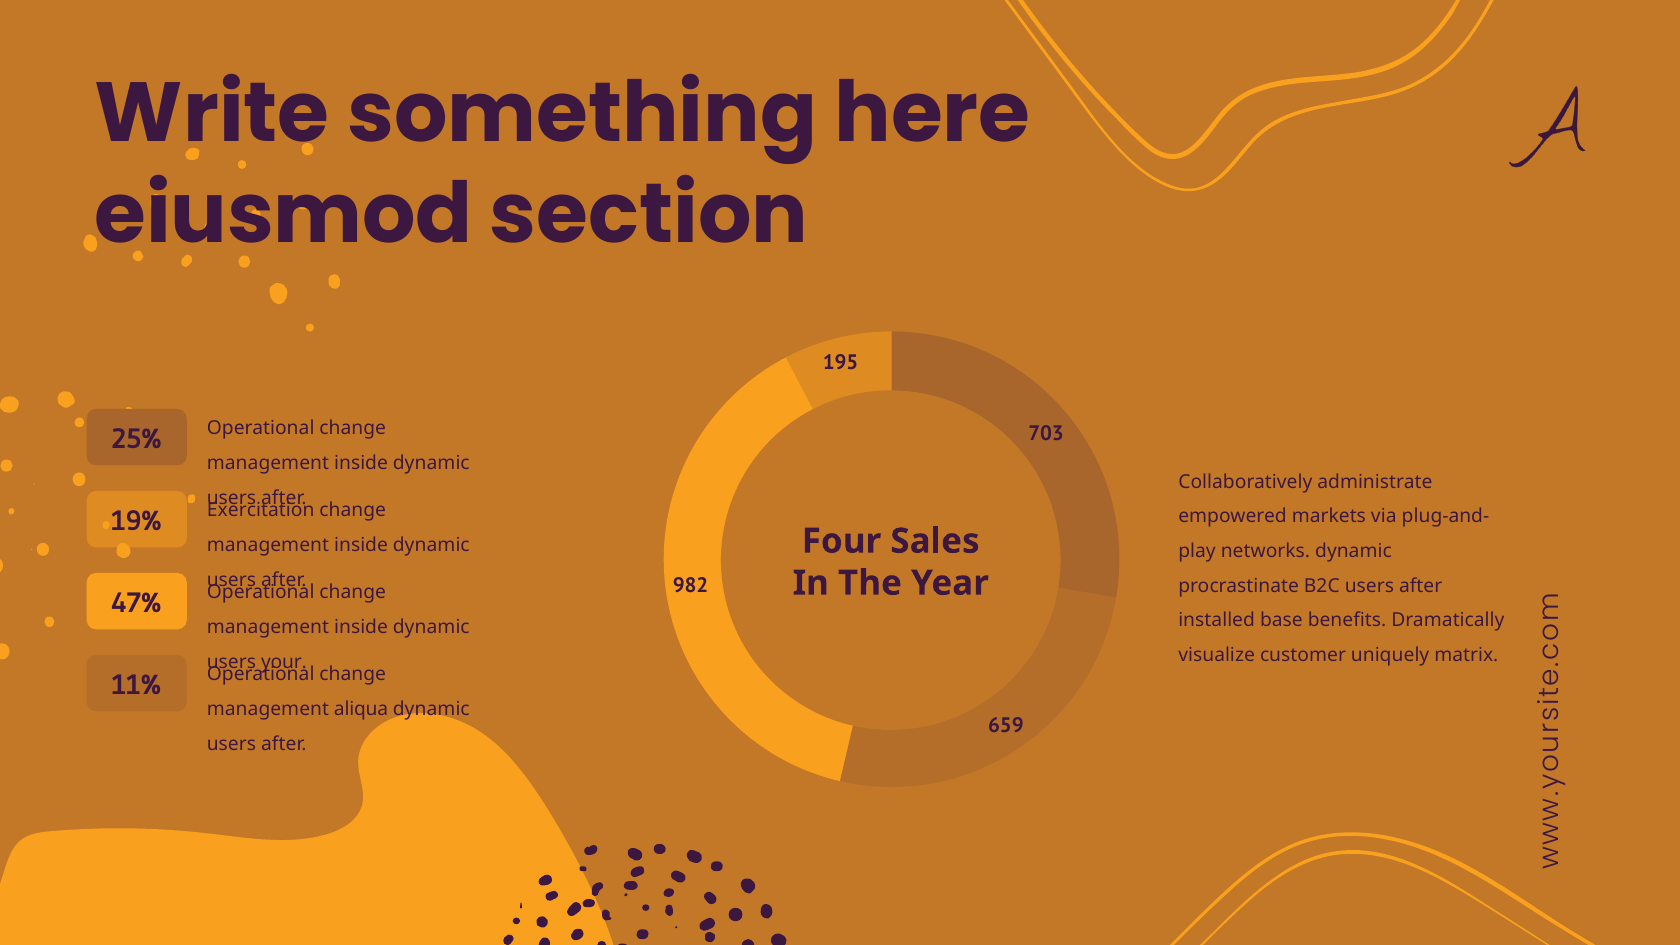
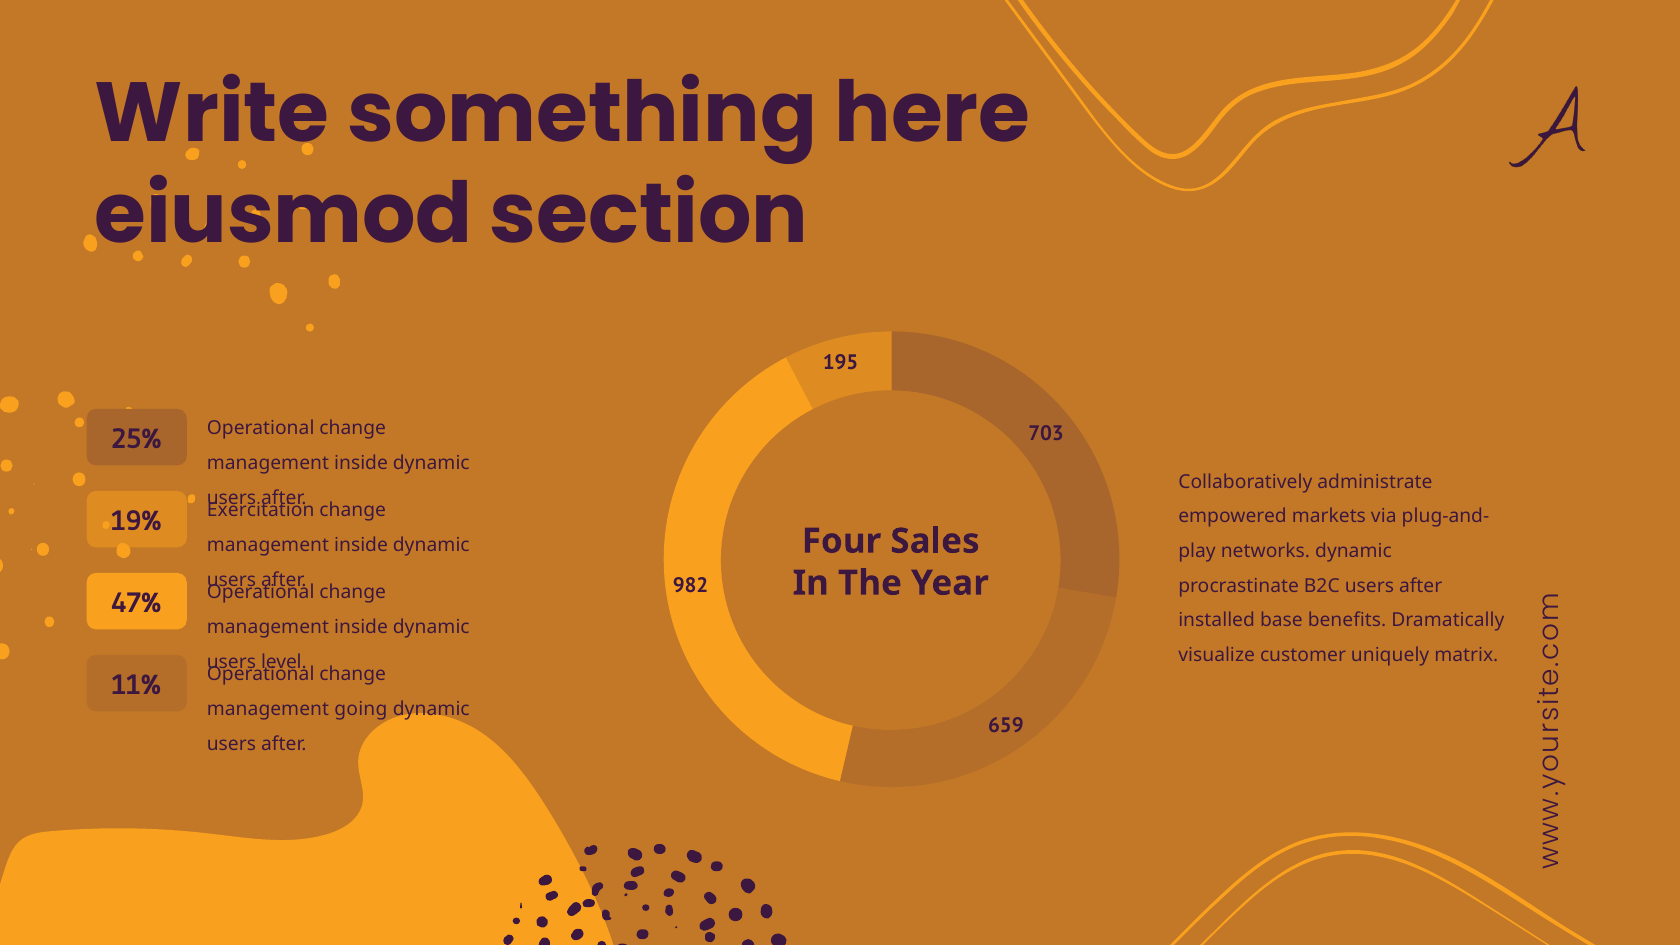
your: your -> level (284, 662)
aliqua: aliqua -> going (361, 709)
